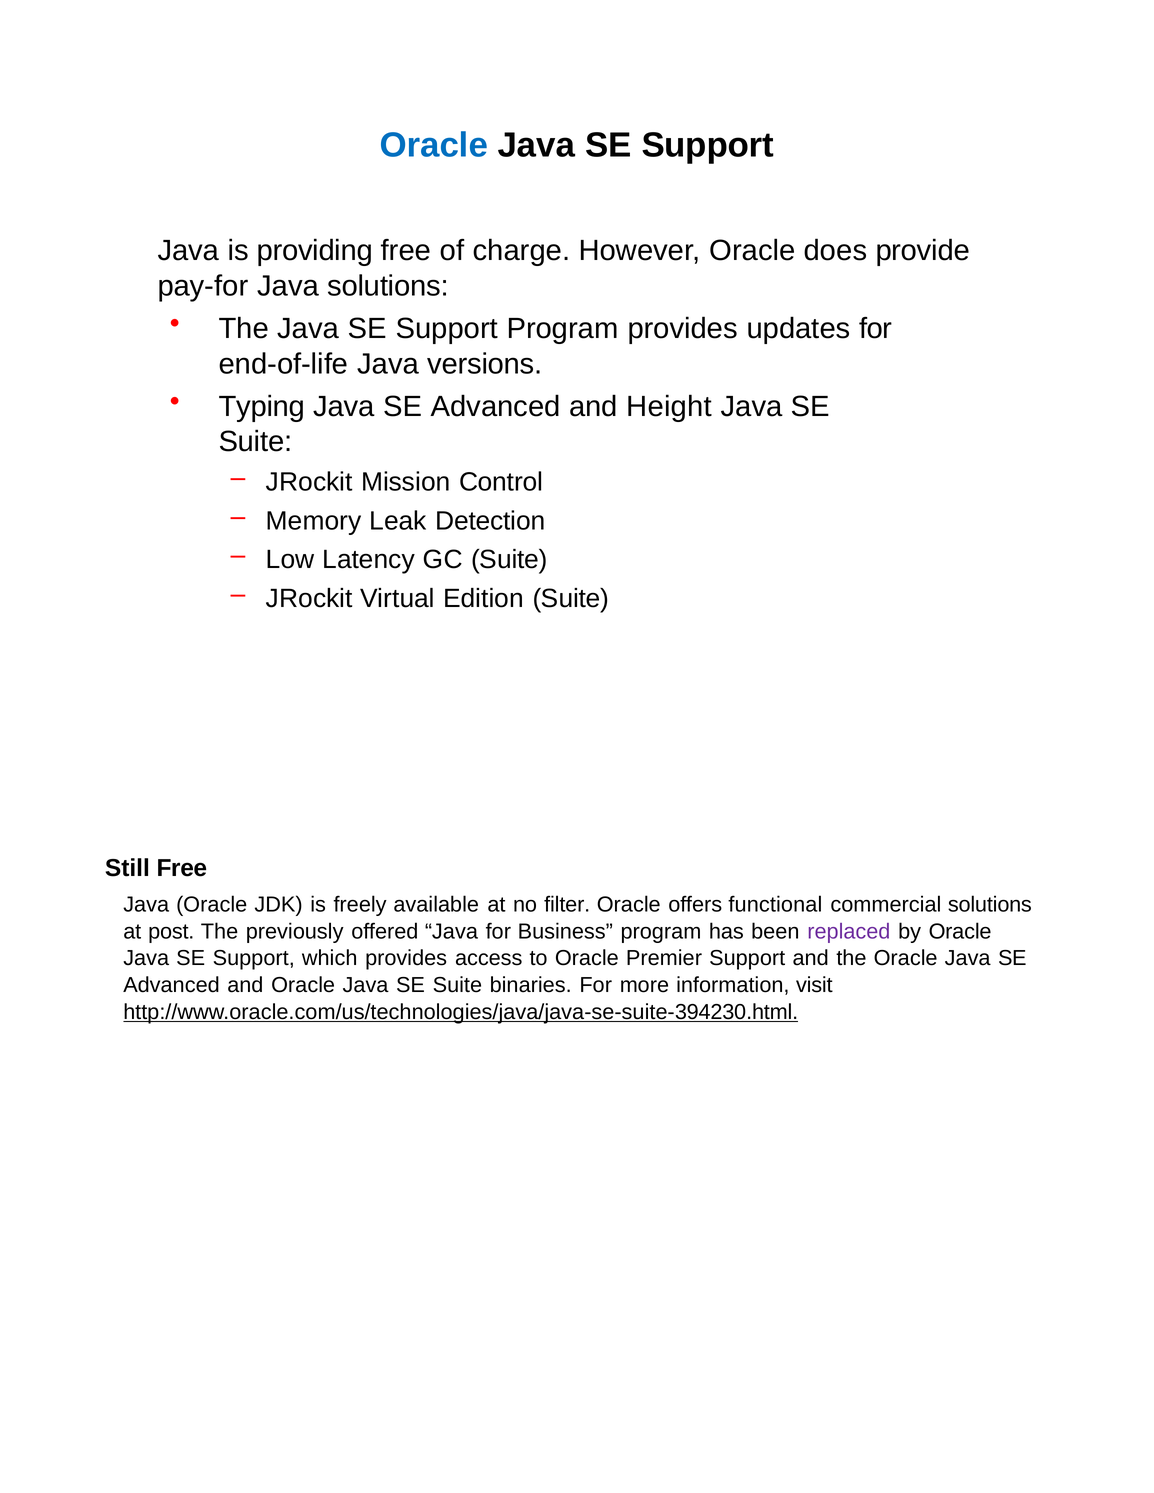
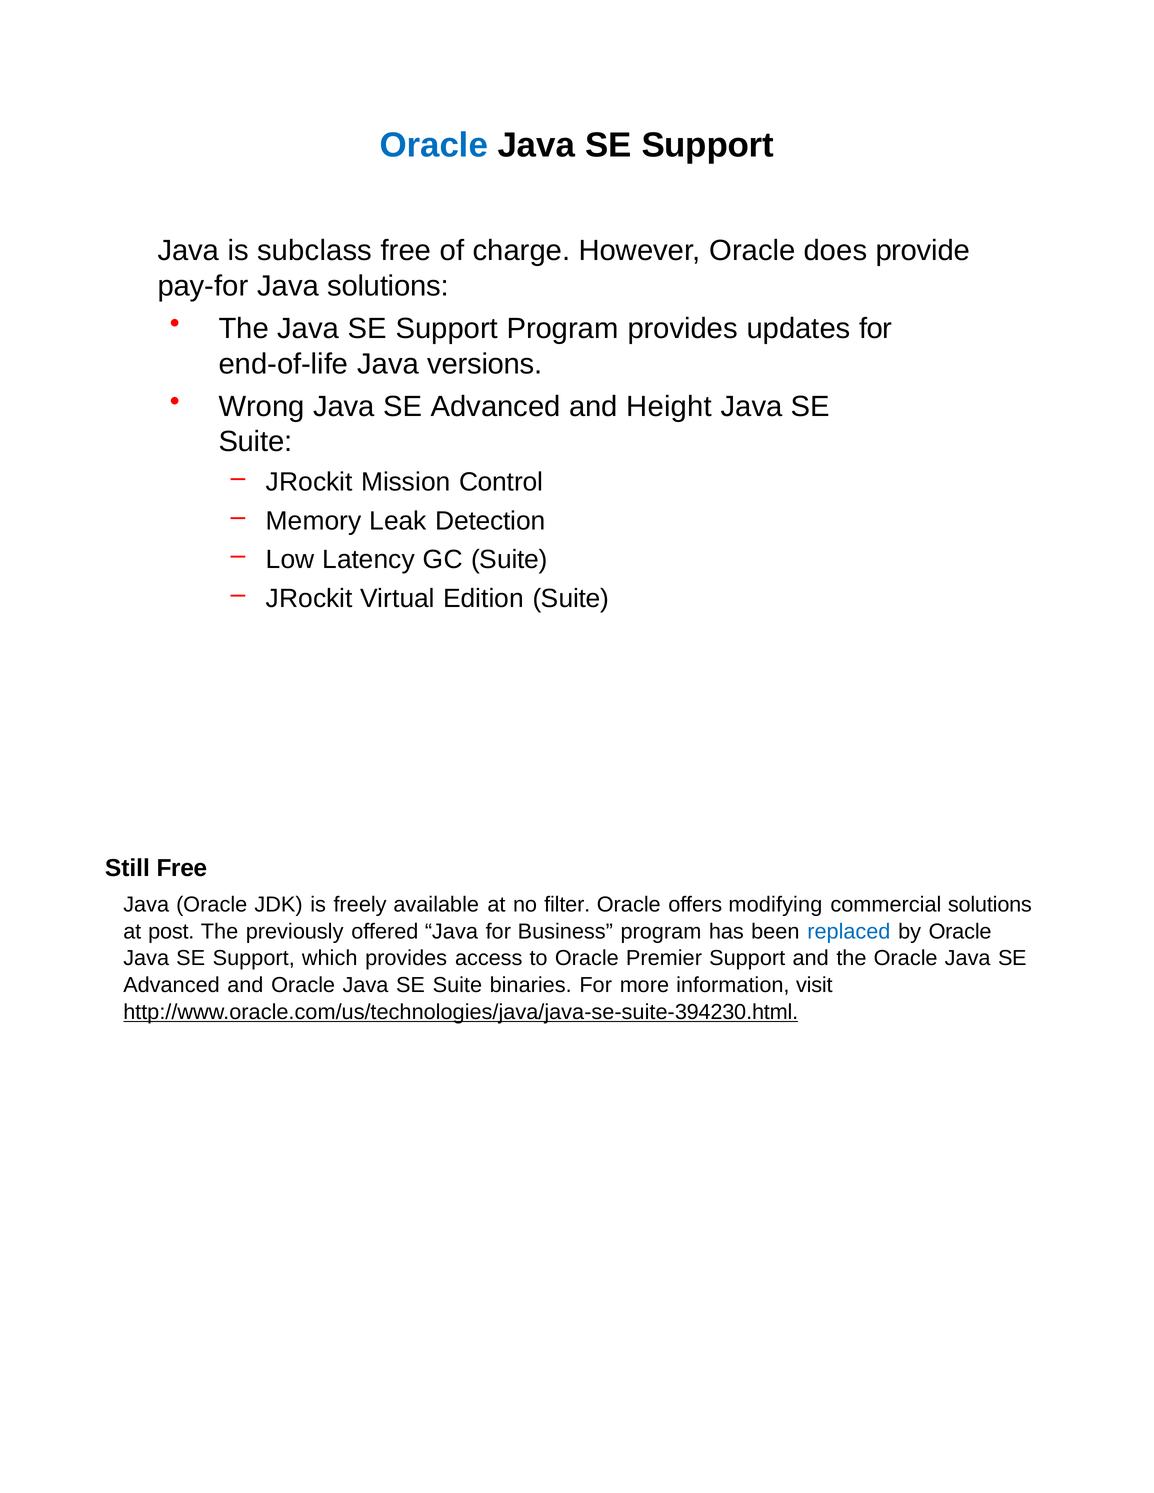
providing: providing -> subclass (315, 251)
Typing: Typing -> Wrong (262, 407)
functional: functional -> modifying (775, 905)
replaced colour: purple -> blue (849, 932)
